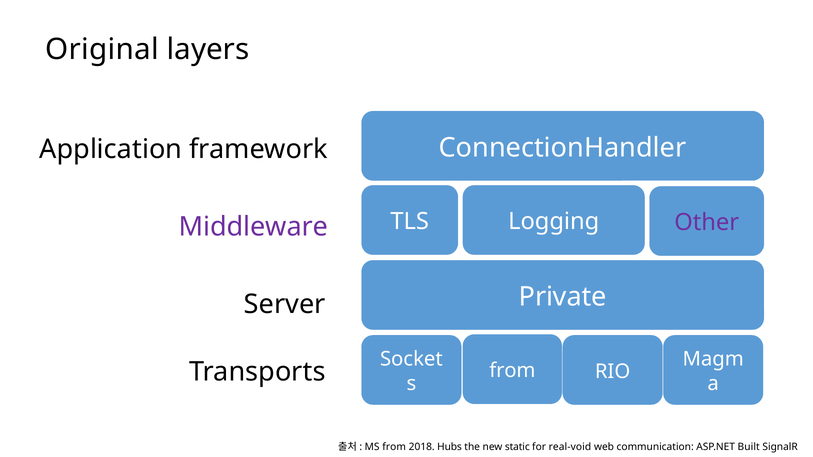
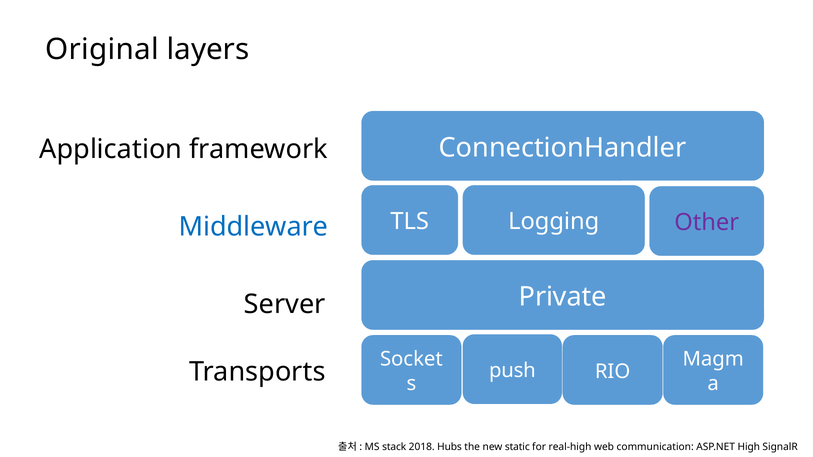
Middleware colour: purple -> blue (253, 227)
from: from -> push (512, 371)
MS from: from -> stack (394, 447)
real-void: real-void -> real-high (570, 447)
Built: Built -> High (749, 447)
